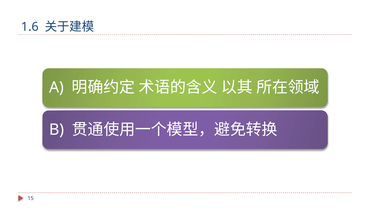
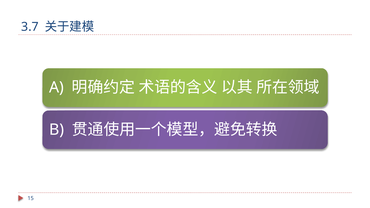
1.6: 1.6 -> 3.7 (30, 27)
